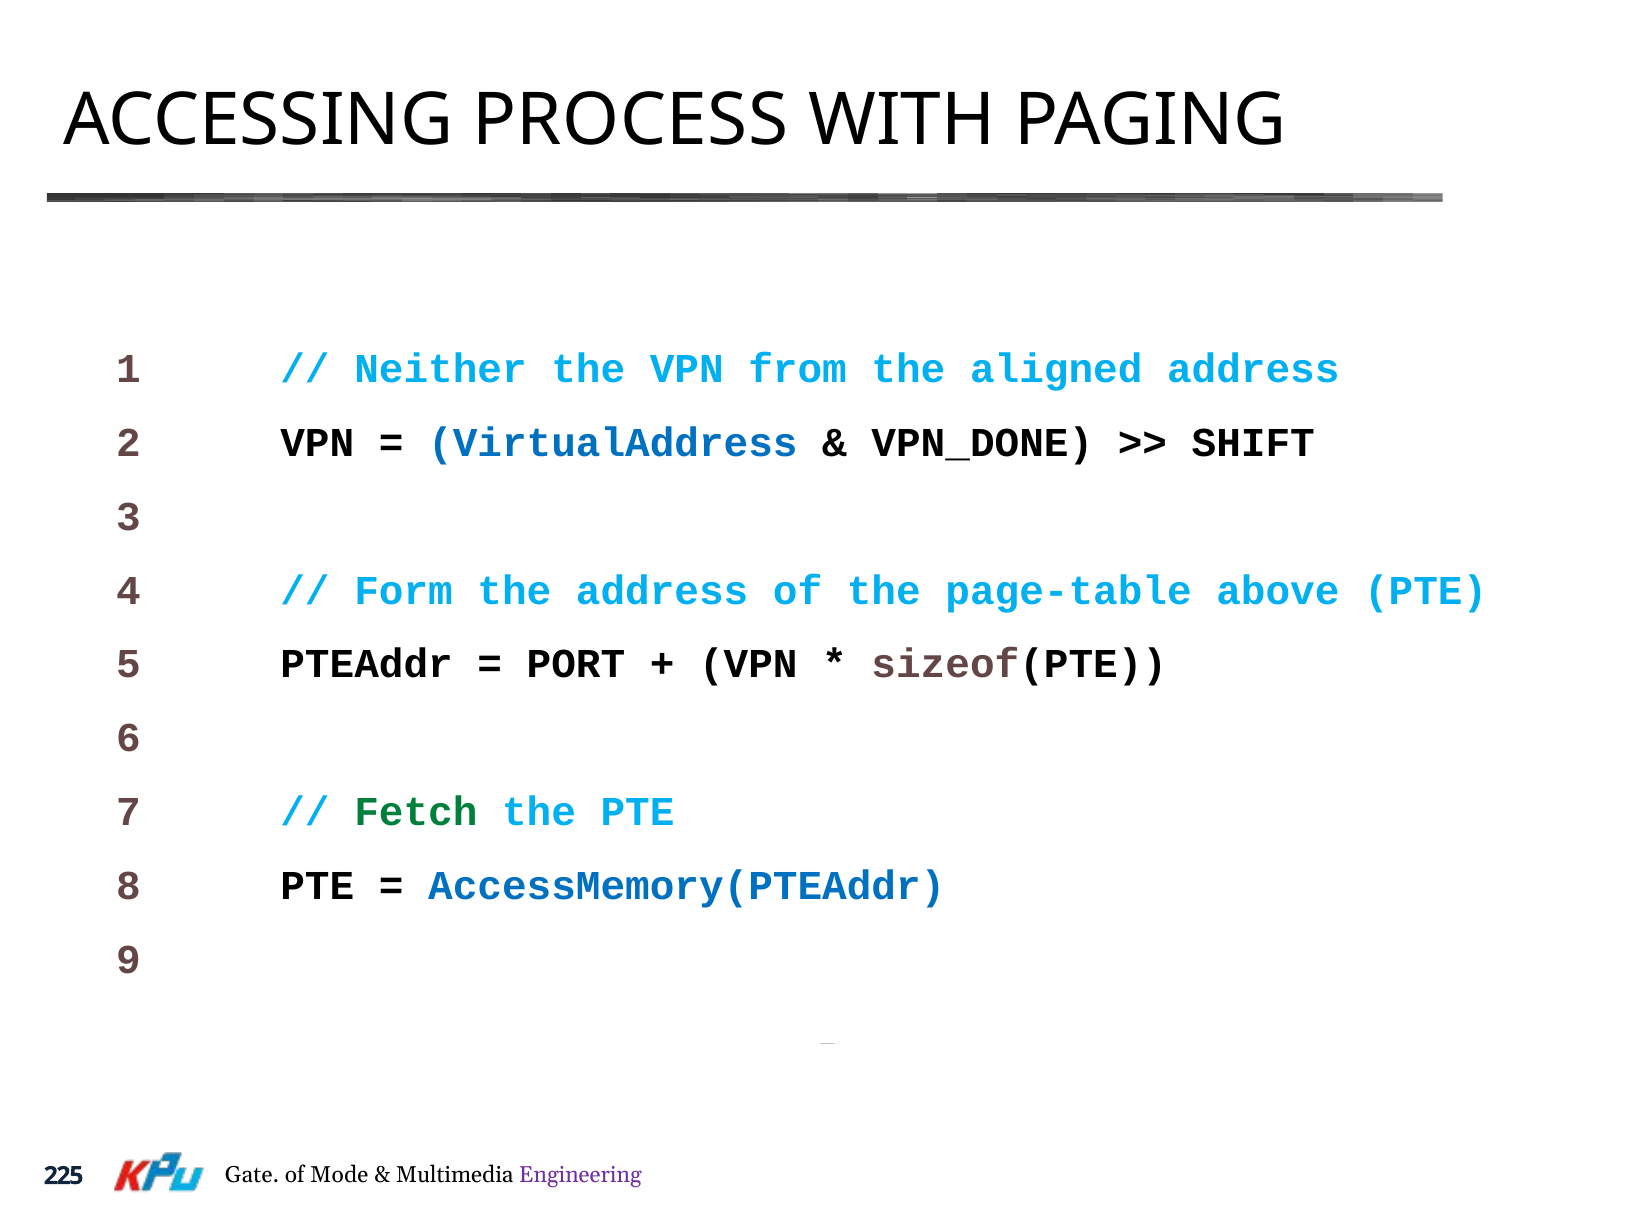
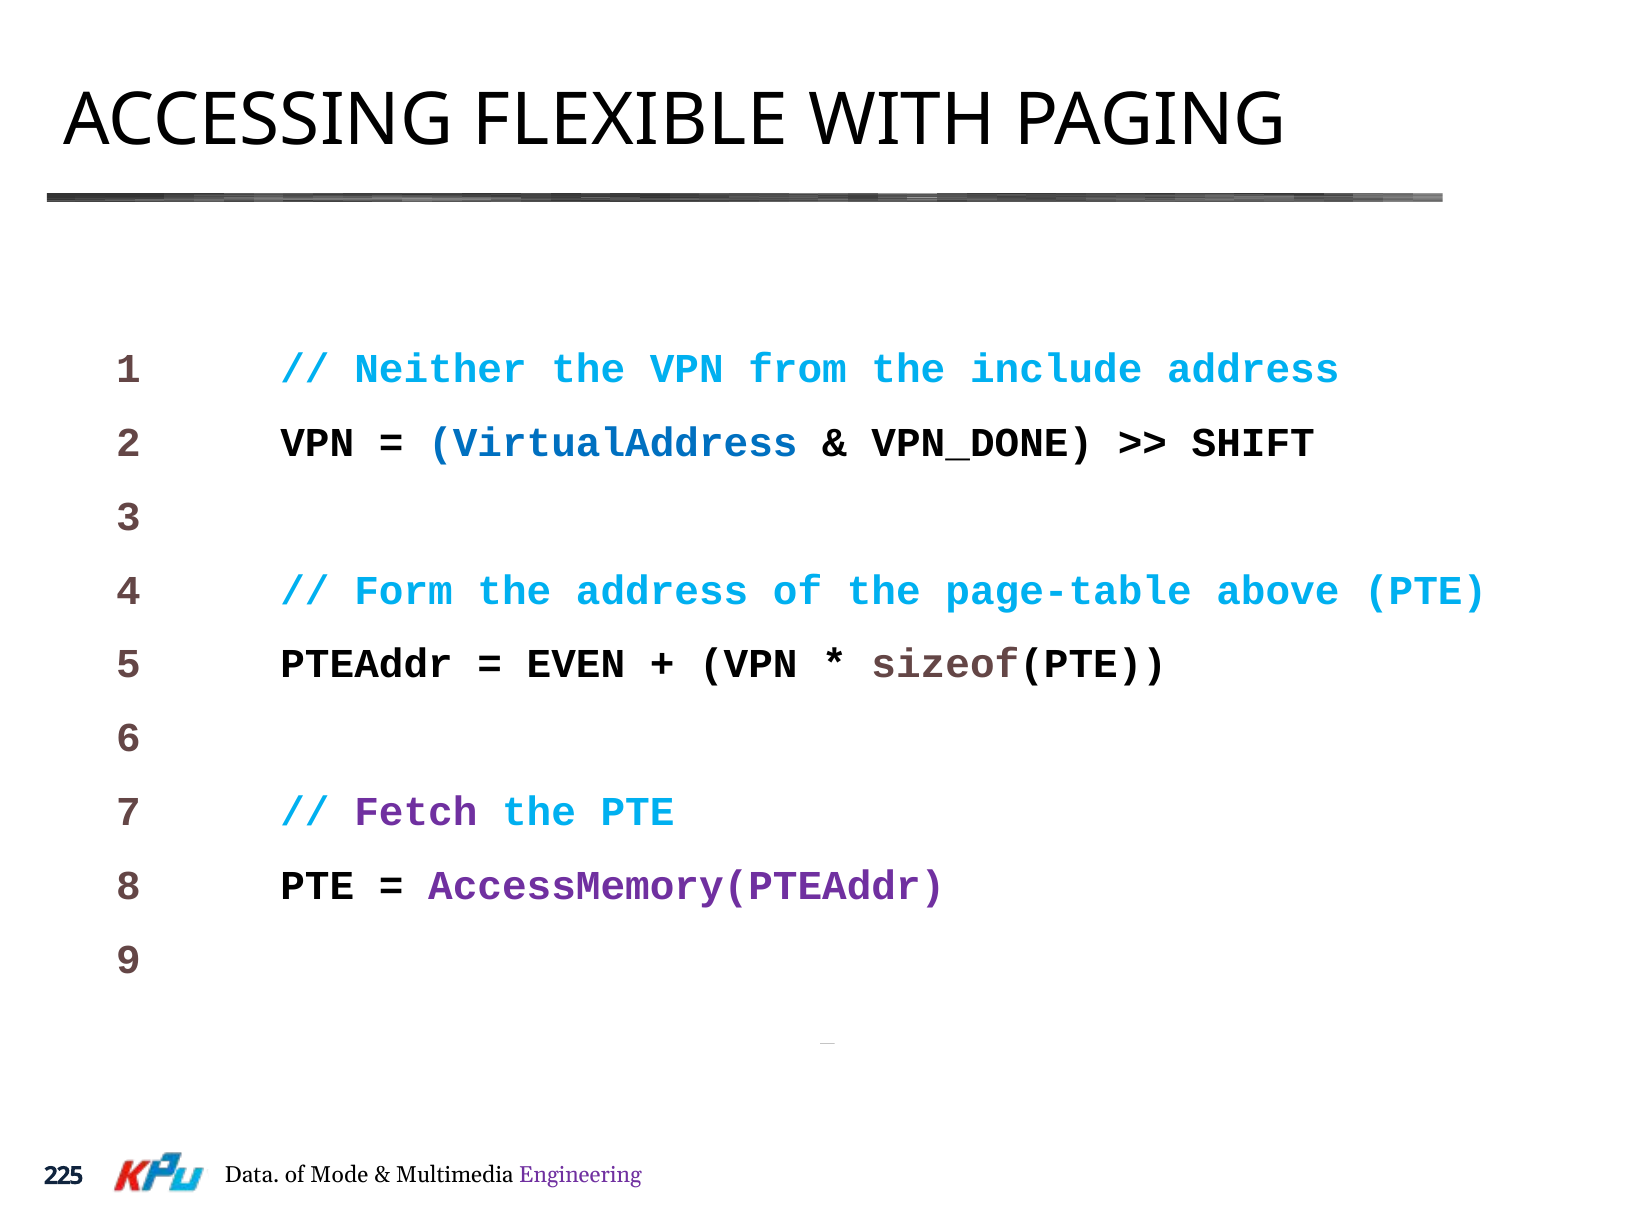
PROCESS: PROCESS -> FLEXIBLE (630, 120)
aligned: aligned -> include (1056, 369)
PORT: PORT -> EVEN (576, 665)
Fetch colour: green -> purple (416, 812)
AccessMemory(PTEAddr colour: blue -> purple (687, 886)
Gate: Gate -> Data (252, 1175)
